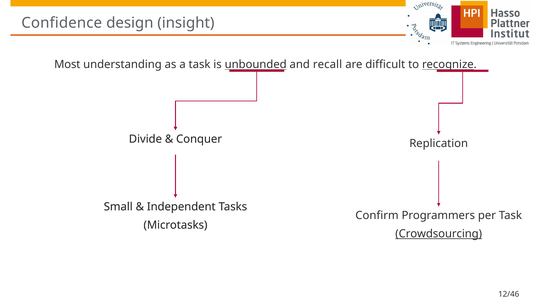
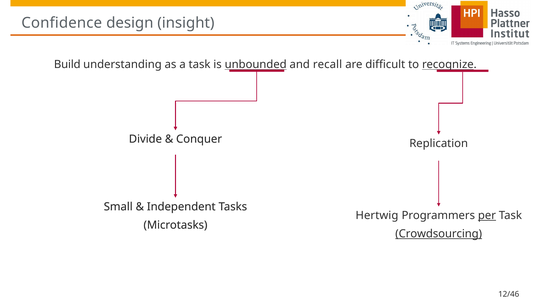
Most: Most -> Build (67, 64)
Confirm: Confirm -> Hertwig (377, 216)
per underline: none -> present (487, 216)
